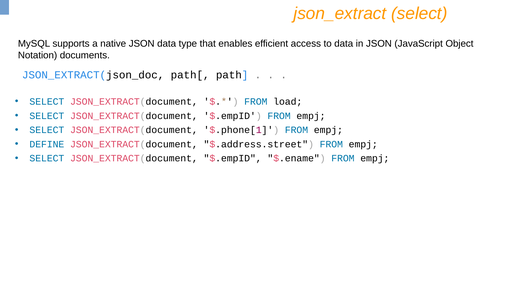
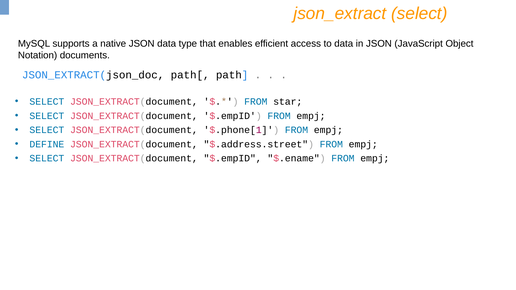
load: load -> star (288, 102)
